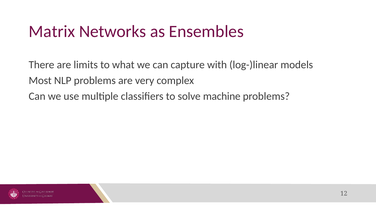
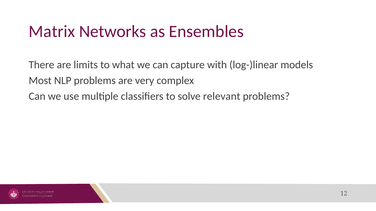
machine: machine -> relevant (222, 97)
